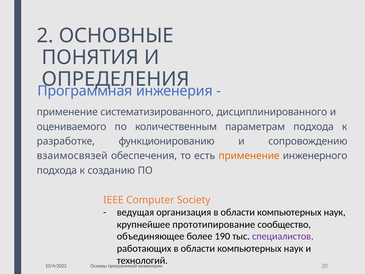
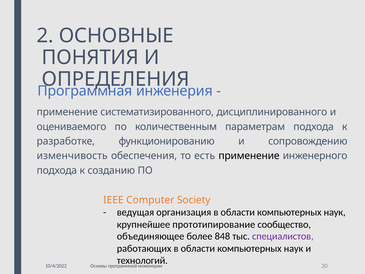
взаимосвязей: взаимосвязей -> изменчивость (72, 156)
применение colour: orange -> black (249, 156)
190: 190 -> 848 (222, 236)
